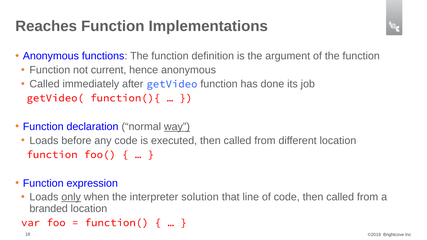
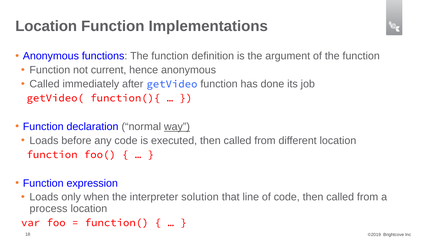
Reaches: Reaches -> Location (46, 26)
only underline: present -> none (71, 197)
branded: branded -> process (49, 209)
